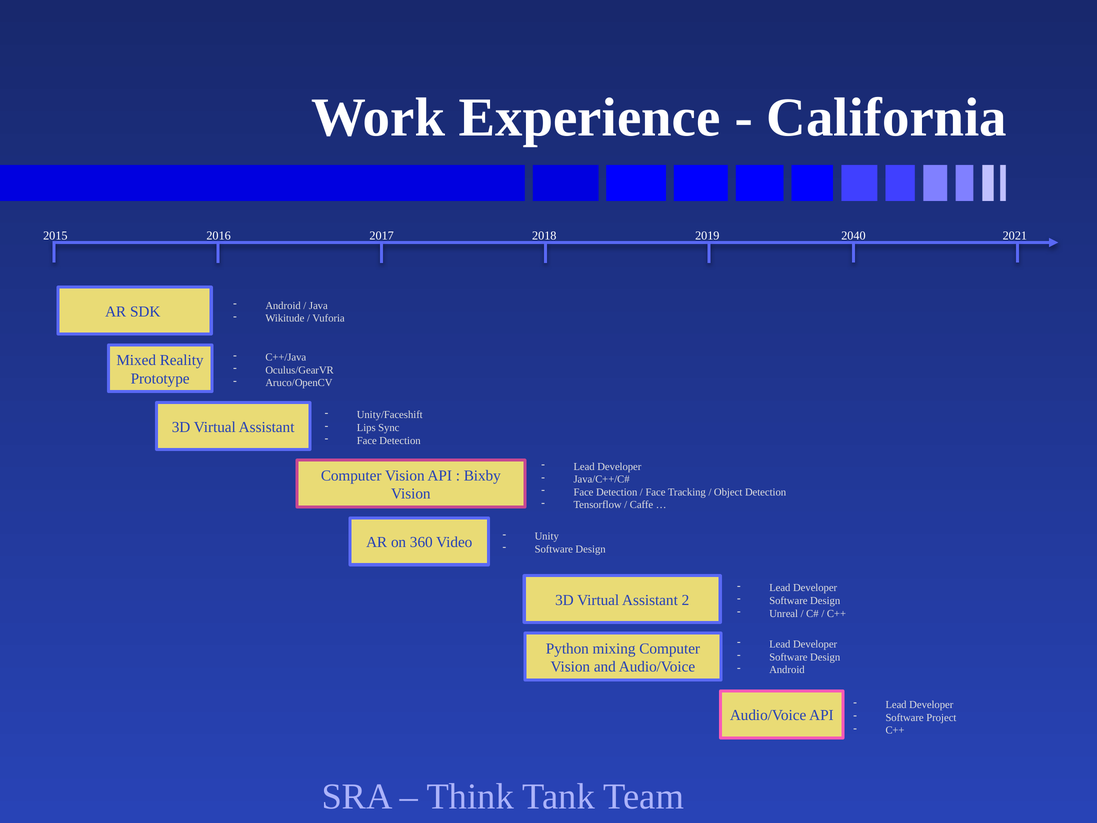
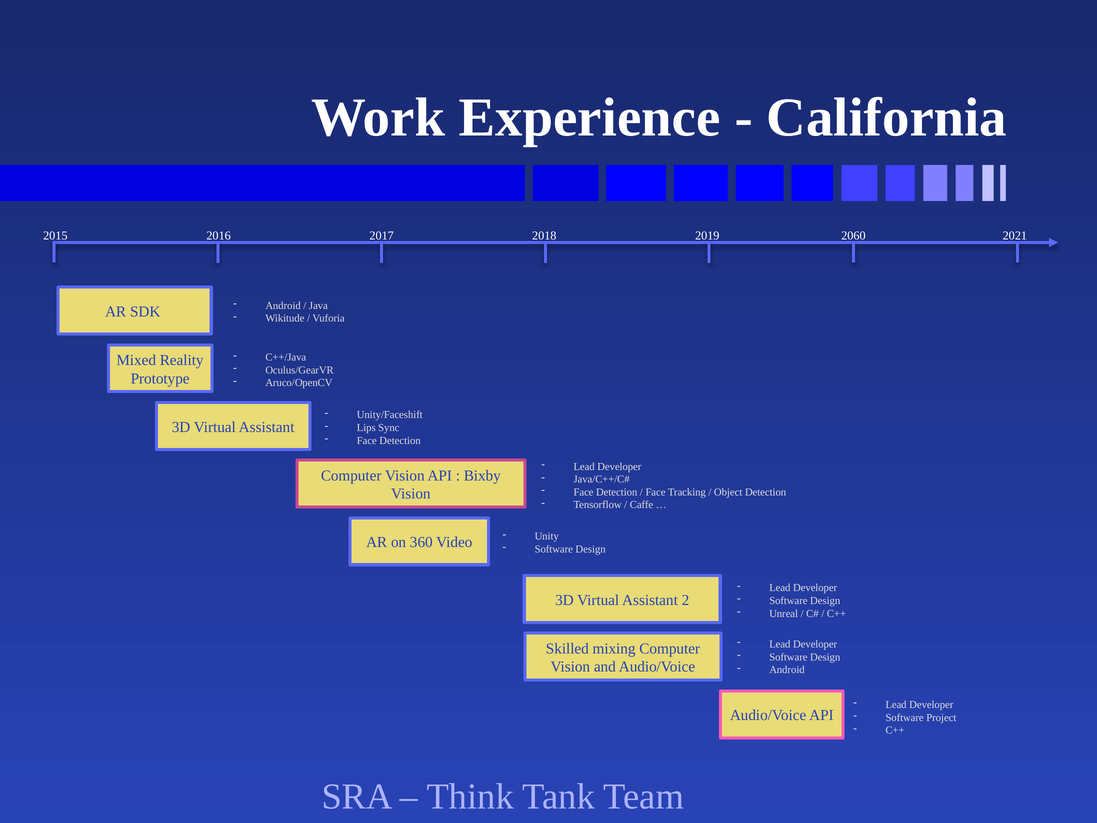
2040: 2040 -> 2060 (853, 236)
Python: Python -> Skilled (567, 648)
